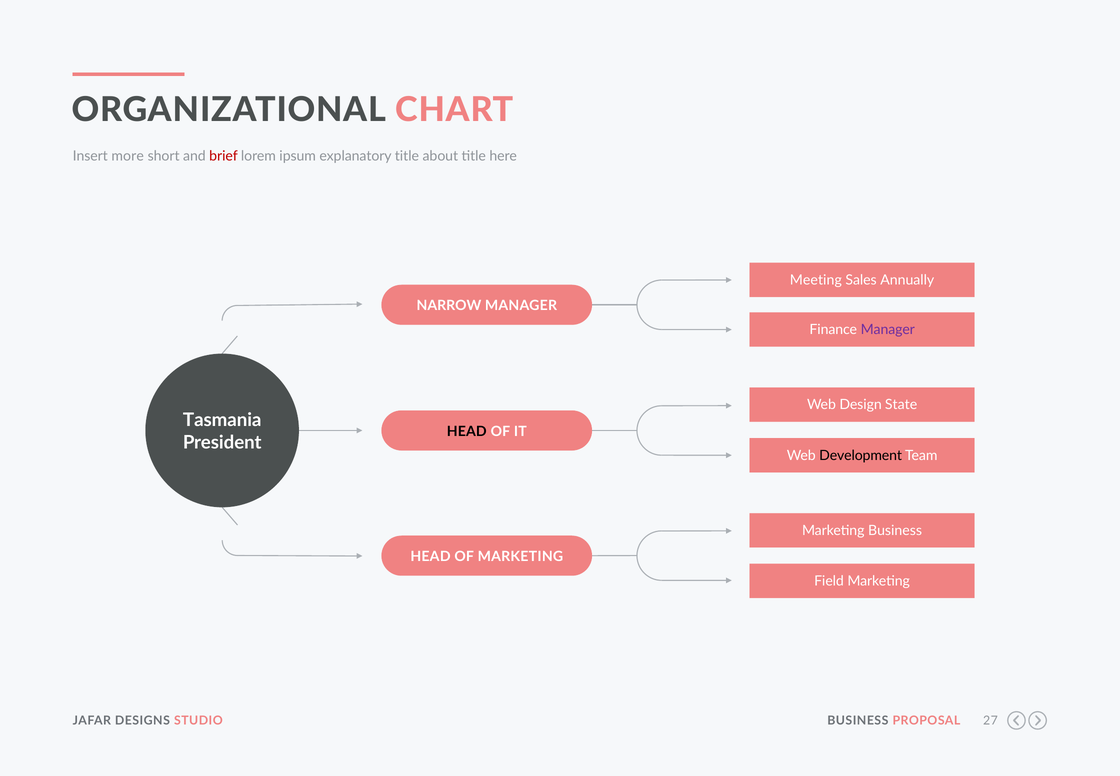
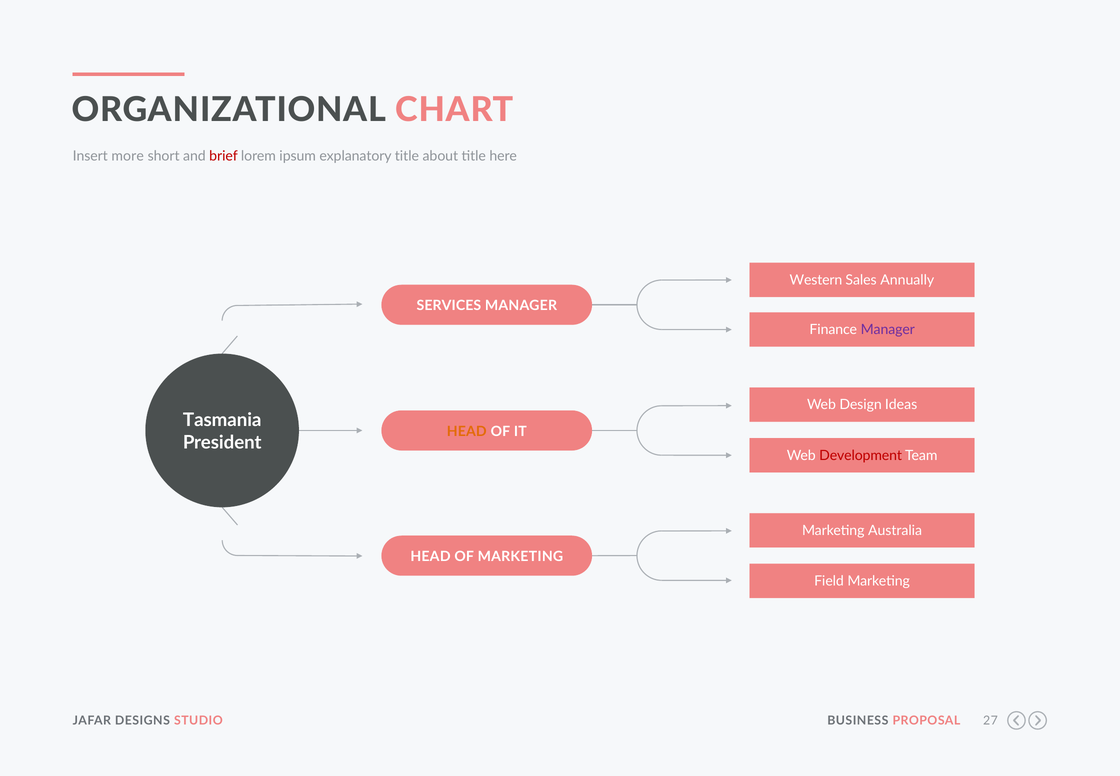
Meeting: Meeting -> Western (816, 280)
NARROW: NARROW -> SERVICES (449, 305)
State: State -> Ideas (901, 404)
HEAD colour: black -> orange (467, 431)
Development colour: black -> red (861, 455)
Marketing Business: Business -> Australia (895, 530)
